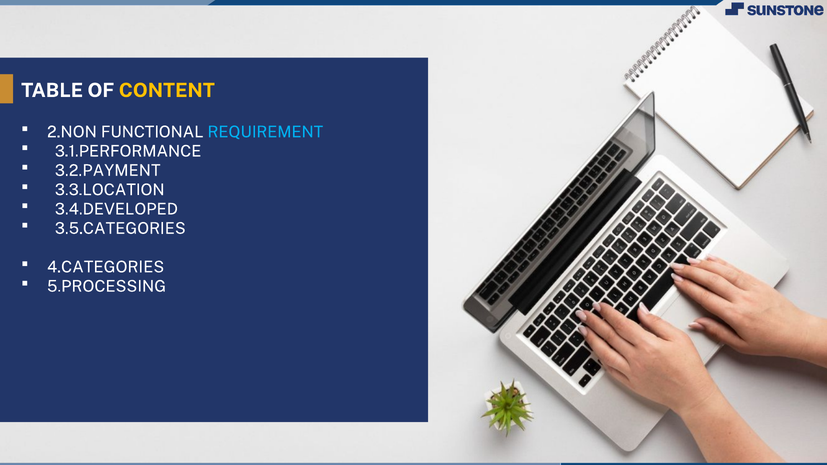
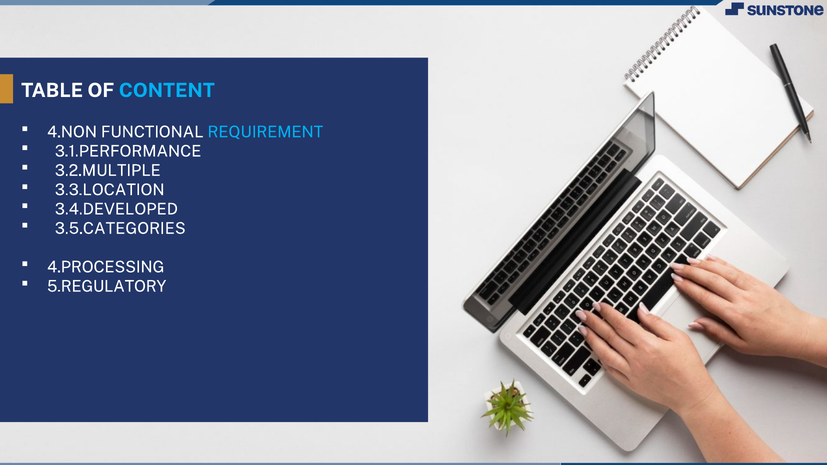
CONTENT colour: yellow -> light blue (167, 91)
2.NON: 2.NON -> 4.NON (72, 132)
3.2.PAYMENT: 3.2.PAYMENT -> 3.2.MULTIPLE (108, 171)
4.CATEGORIES: 4.CATEGORIES -> 4.PROCESSING (106, 267)
5.PROCESSING: 5.PROCESSING -> 5.REGULATORY (107, 286)
